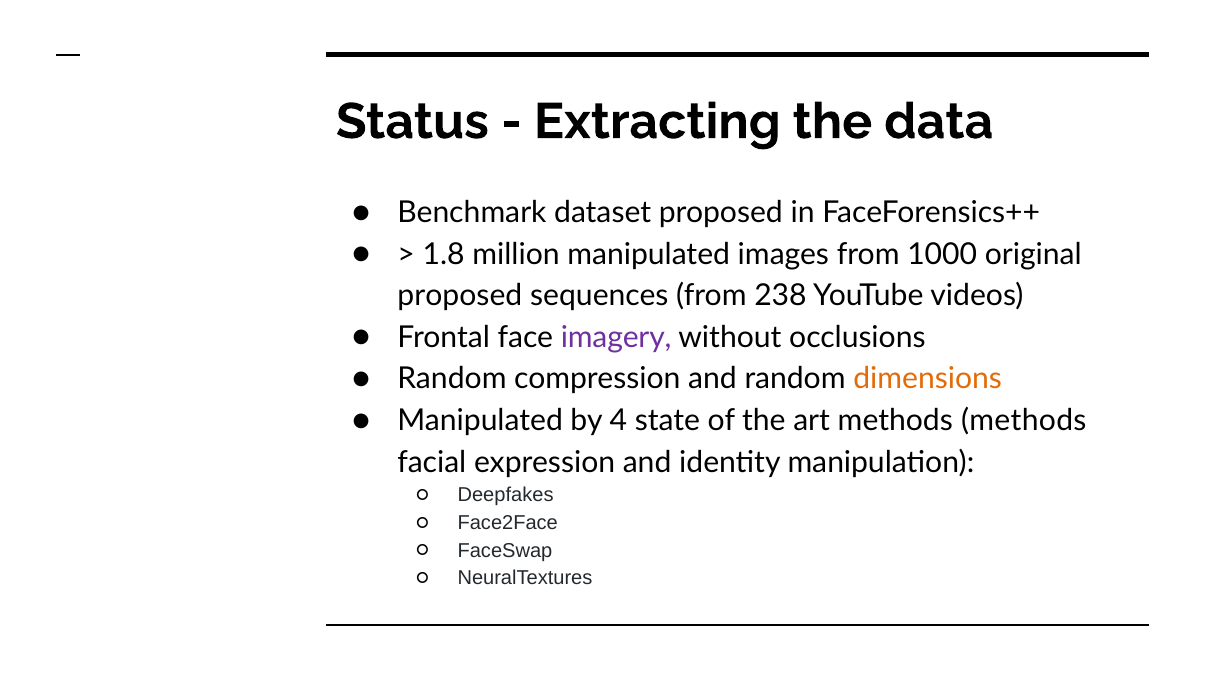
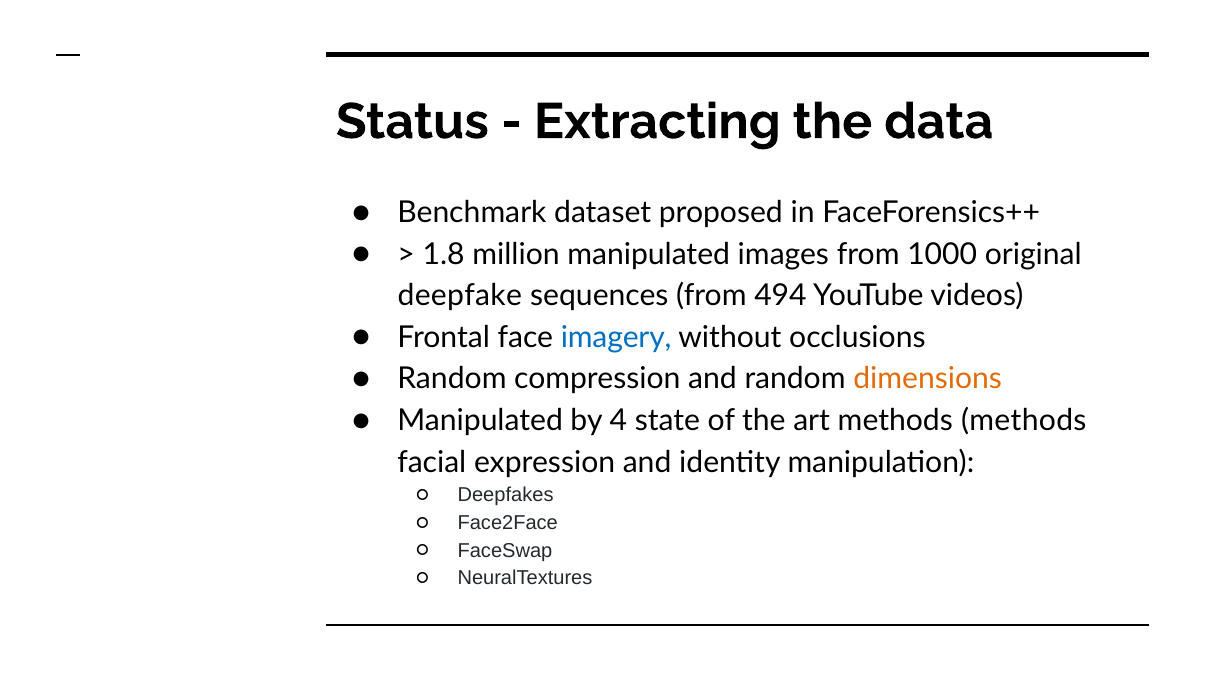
proposed: proposed -> deepfake (460, 296)
238: 238 -> 494 (780, 296)
imagery colour: purple -> blue (616, 337)
